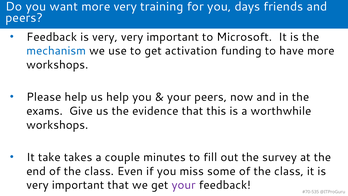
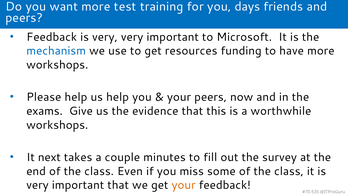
more very: very -> test (125, 6)
activation: activation -> resources (191, 51)
take: take -> next (49, 157)
your colour: purple -> orange (184, 185)
